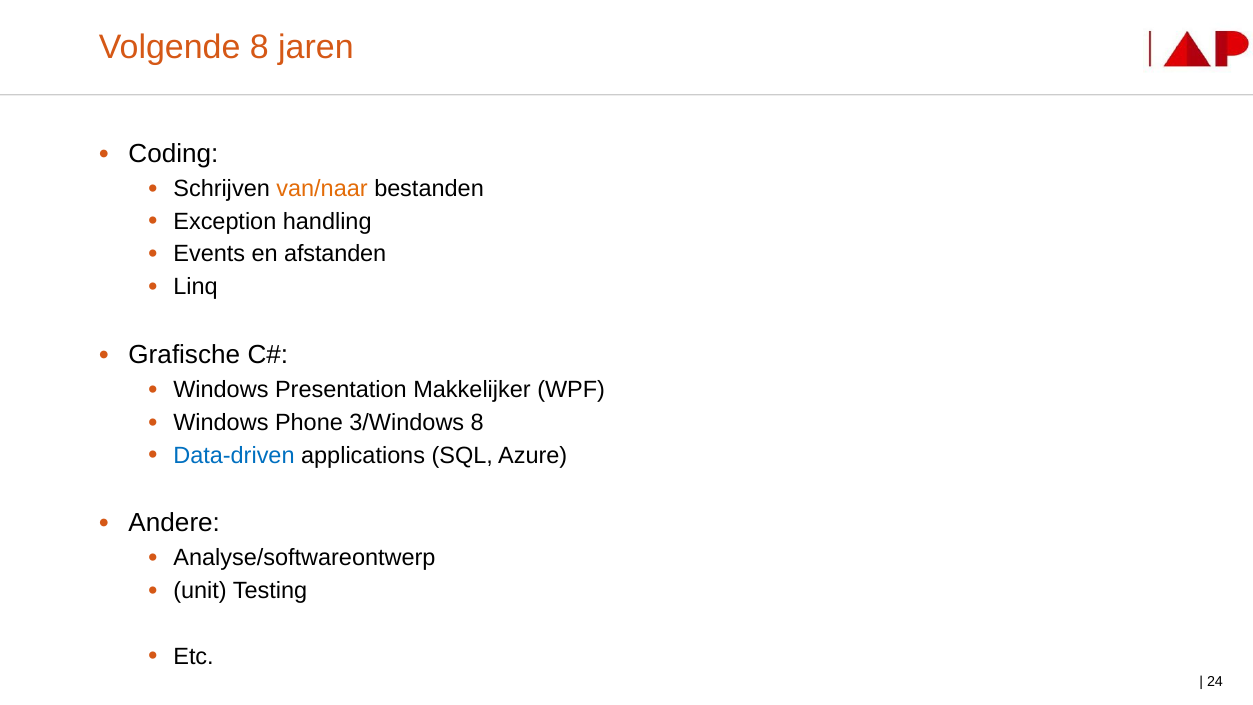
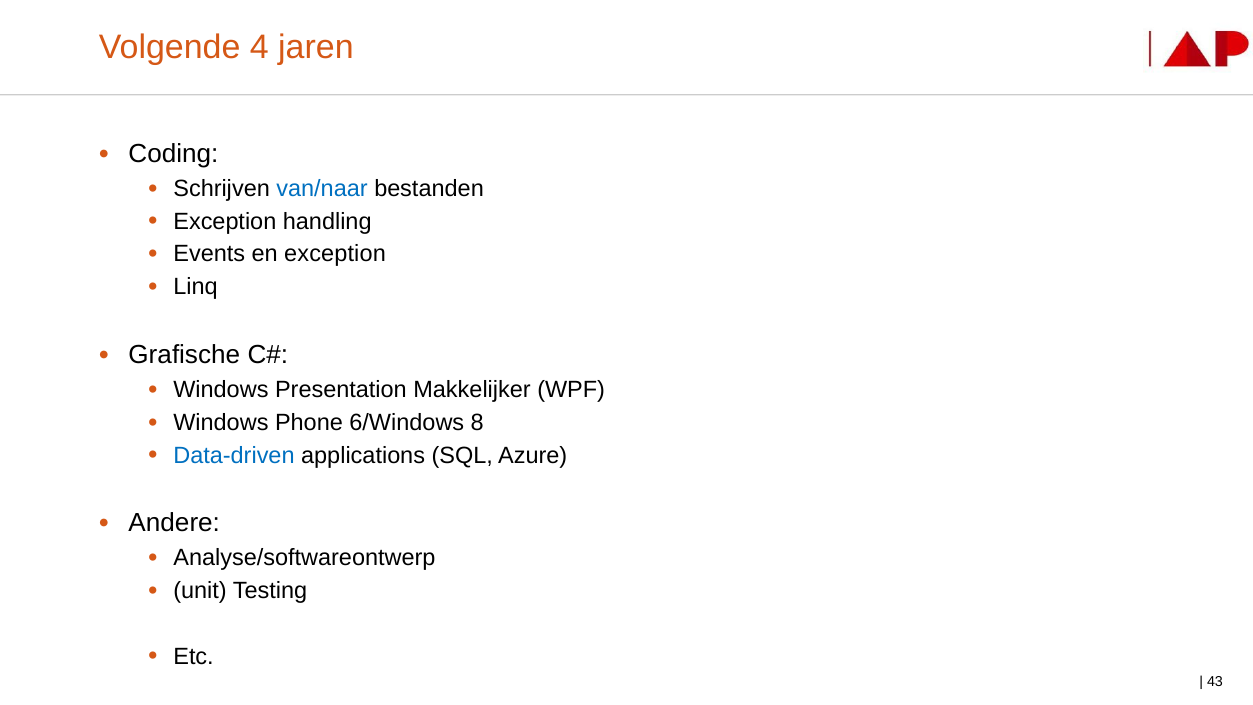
Volgende 8: 8 -> 4 (259, 47)
van/naar colour: orange -> blue (322, 188)
en afstanden: afstanden -> exception (335, 254)
3/Windows: 3/Windows -> 6/Windows (407, 422)
24: 24 -> 43 (1215, 682)
